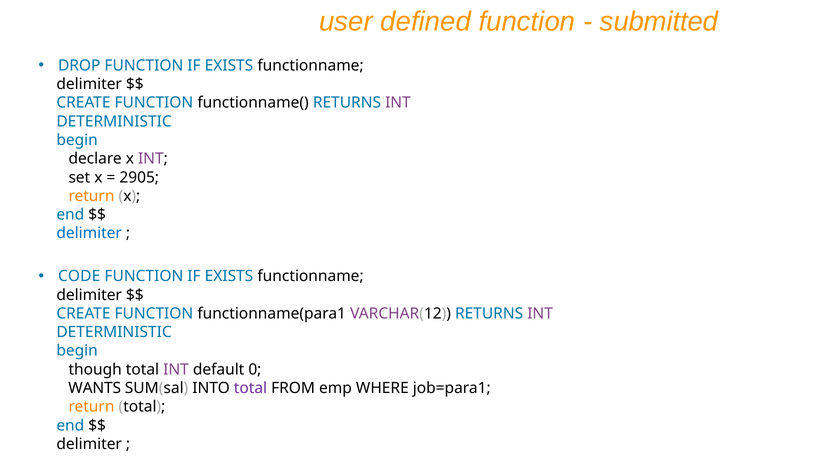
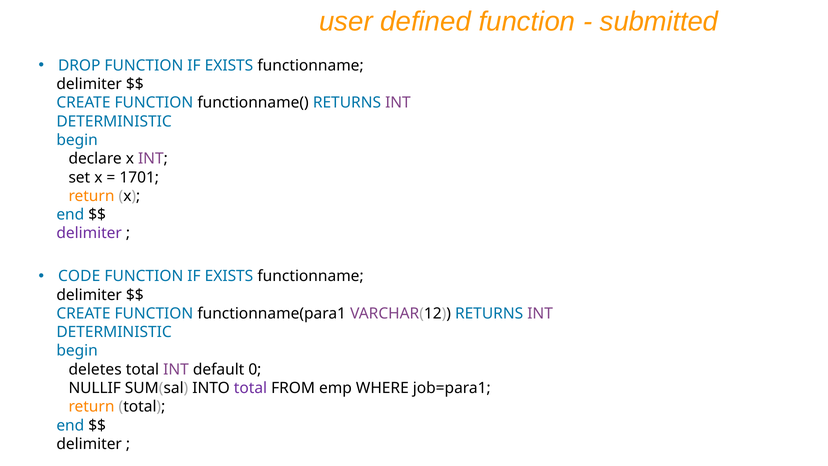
2905: 2905 -> 1701 (139, 177)
delimiter colour: blue -> purple (89, 233)
though: though -> deletes (95, 369)
WANTS: WANTS -> NULLIF (95, 388)
